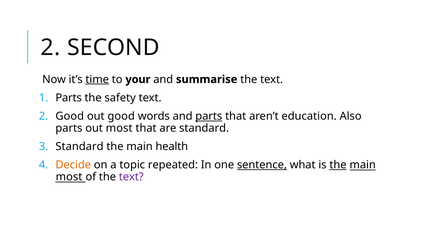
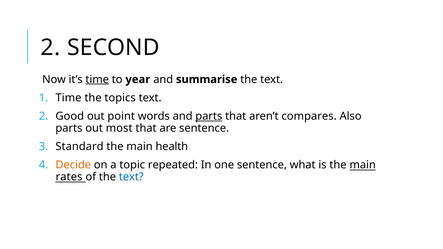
your: your -> year (138, 79)
Parts: Parts -> Time (69, 98)
safety: safety -> topics (120, 98)
out good: good -> point (121, 116)
education: education -> compares (309, 116)
are standard: standard -> sentence (204, 128)
sentence underline: present -> none (262, 165)
the underline: present -> none (338, 165)
most: most -> rates (69, 177)
text colour: purple -> blue (131, 177)
